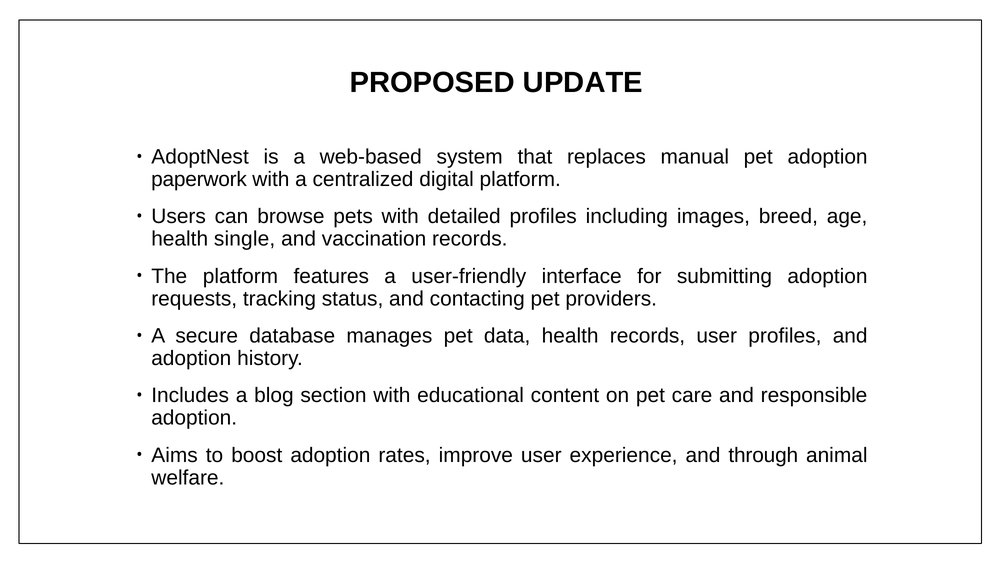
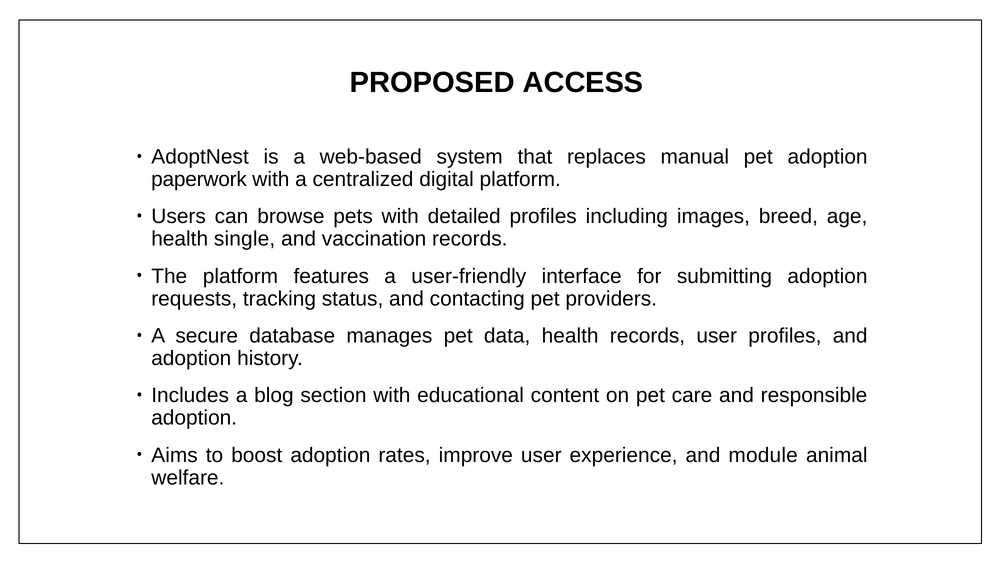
UPDATE: UPDATE -> ACCESS (583, 83)
through: through -> module (763, 455)
